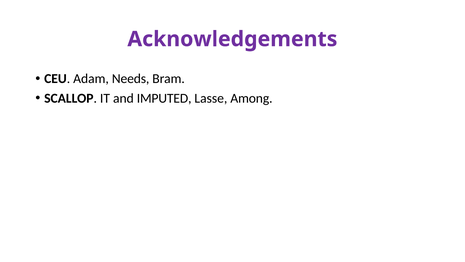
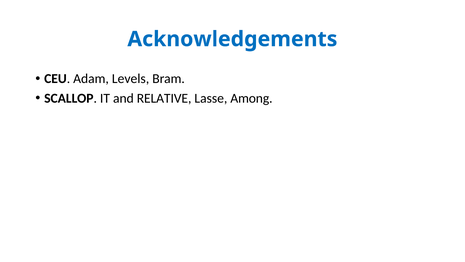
Acknowledgements colour: purple -> blue (232, 39)
Needs: Needs -> Levels (131, 79)
IMPUTED: IMPUTED -> RELATIVE (164, 98)
